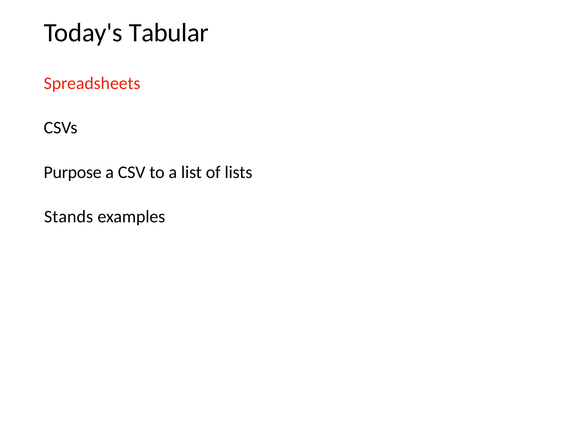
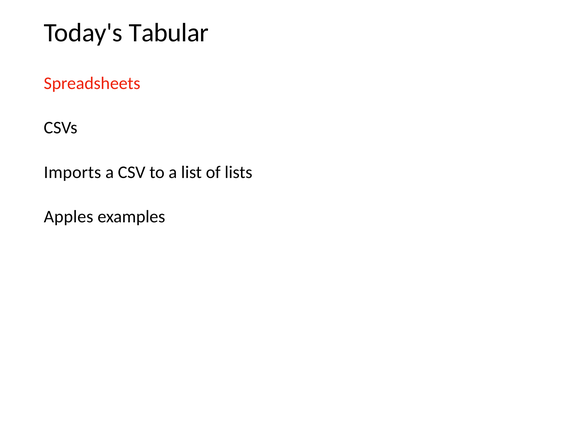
Purpose: Purpose -> Imports (72, 172)
Stands: Stands -> Apples (69, 217)
